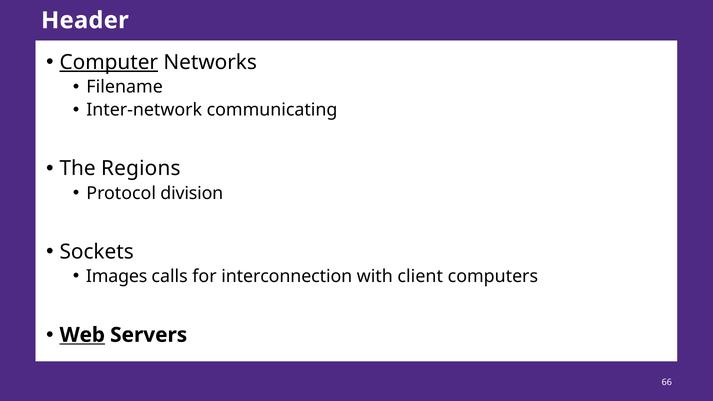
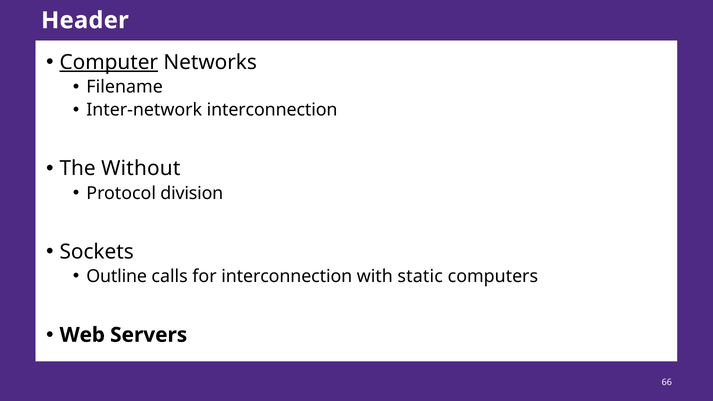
Inter-network communicating: communicating -> interconnection (272, 110)
Regions: Regions -> Without (141, 169)
Images: Images -> Outline (117, 276)
client: client -> static (420, 276)
Web underline: present -> none (82, 335)
